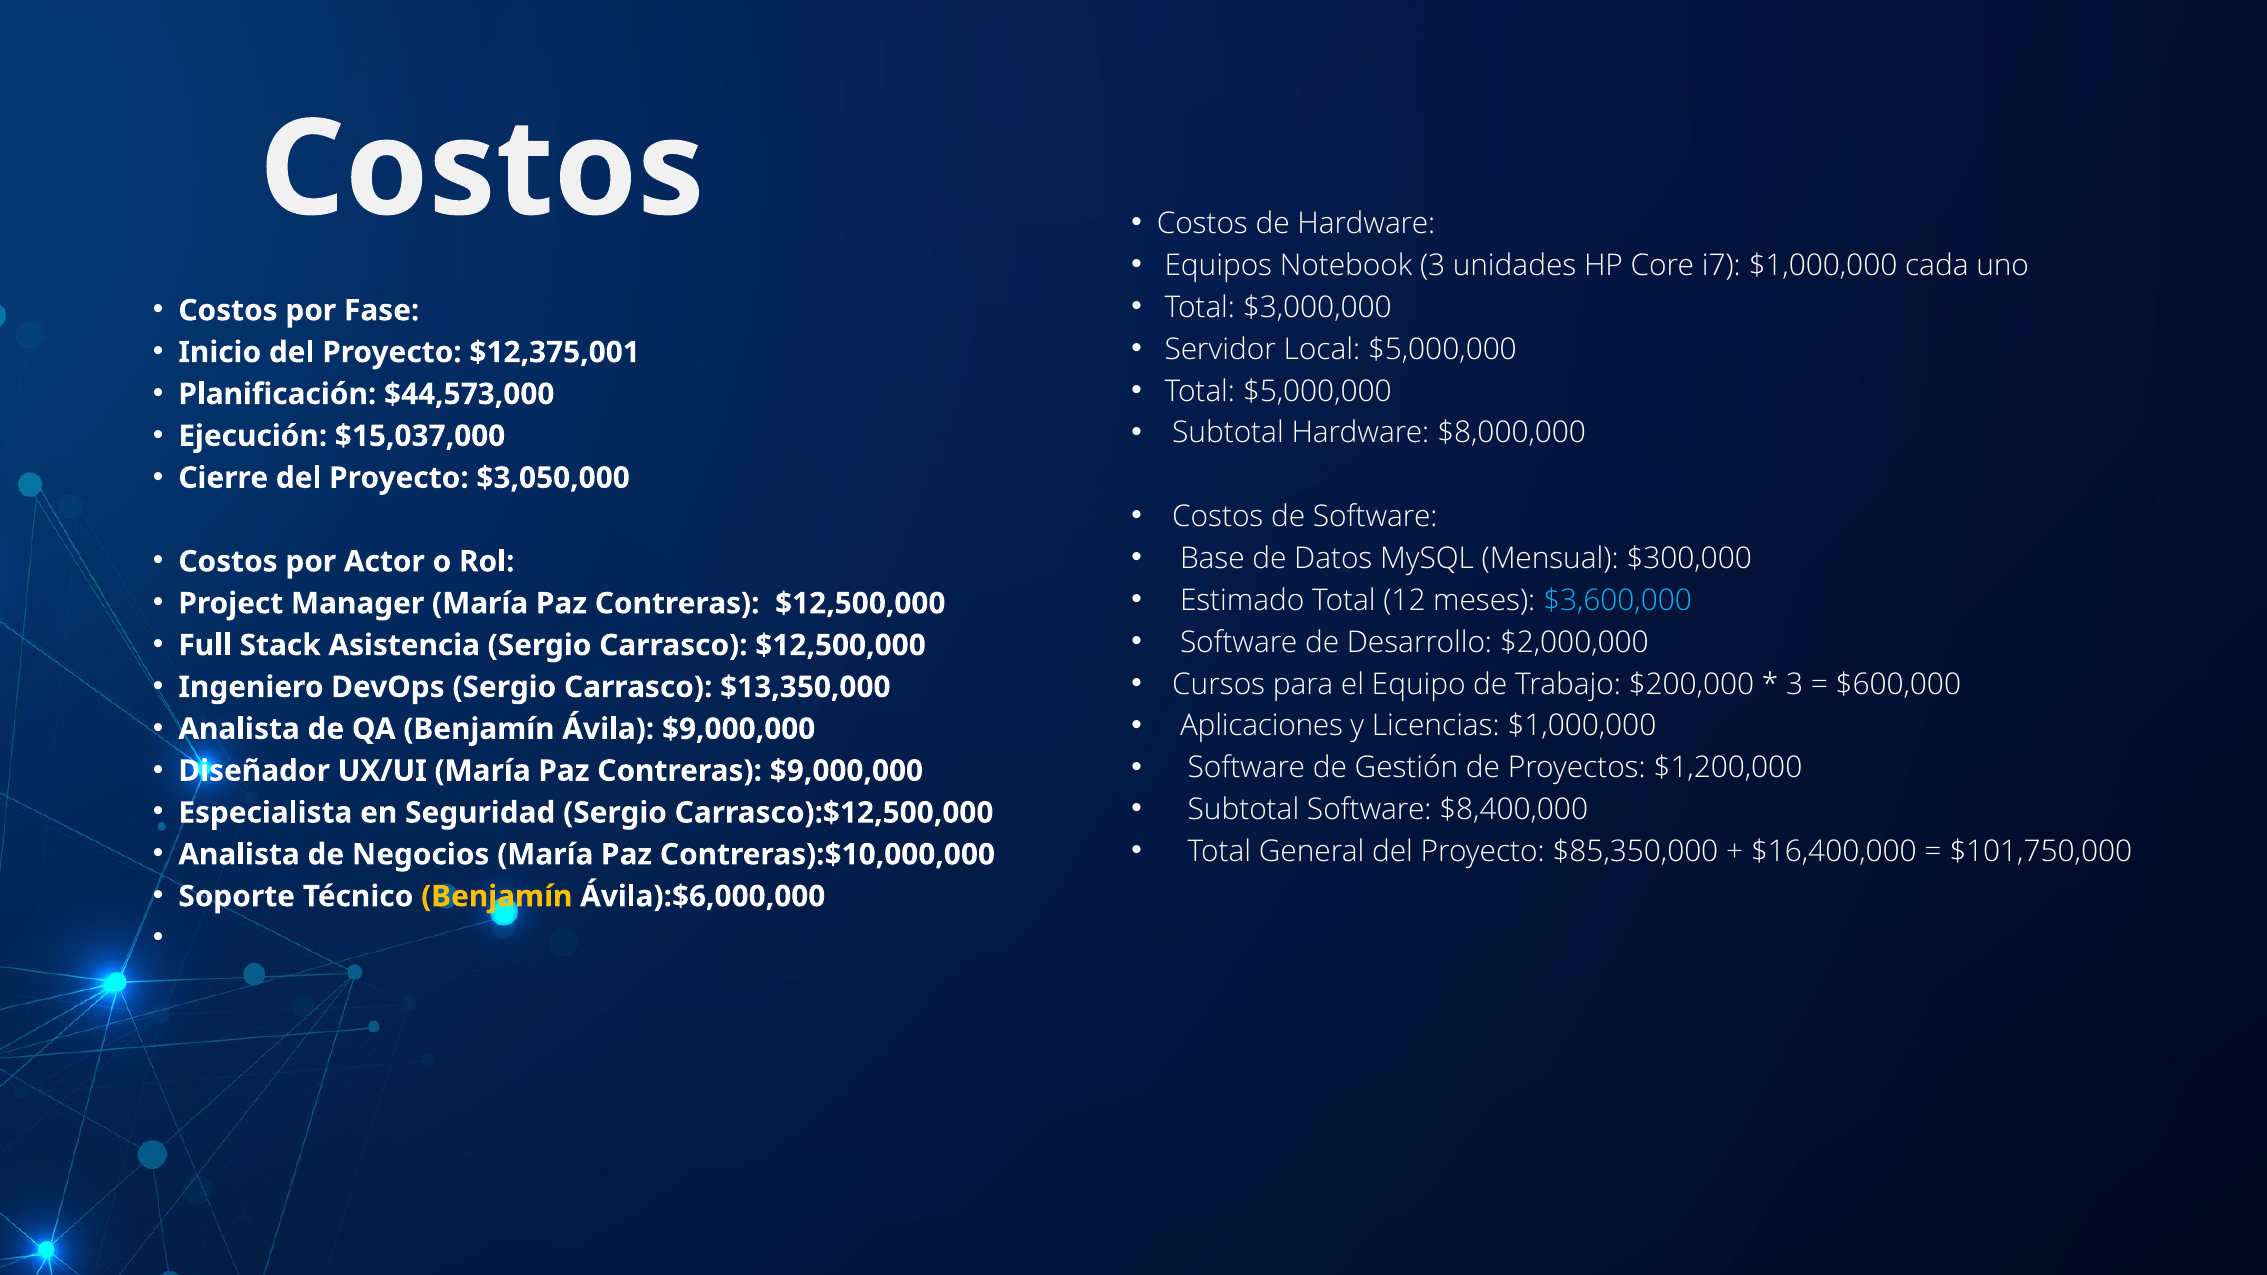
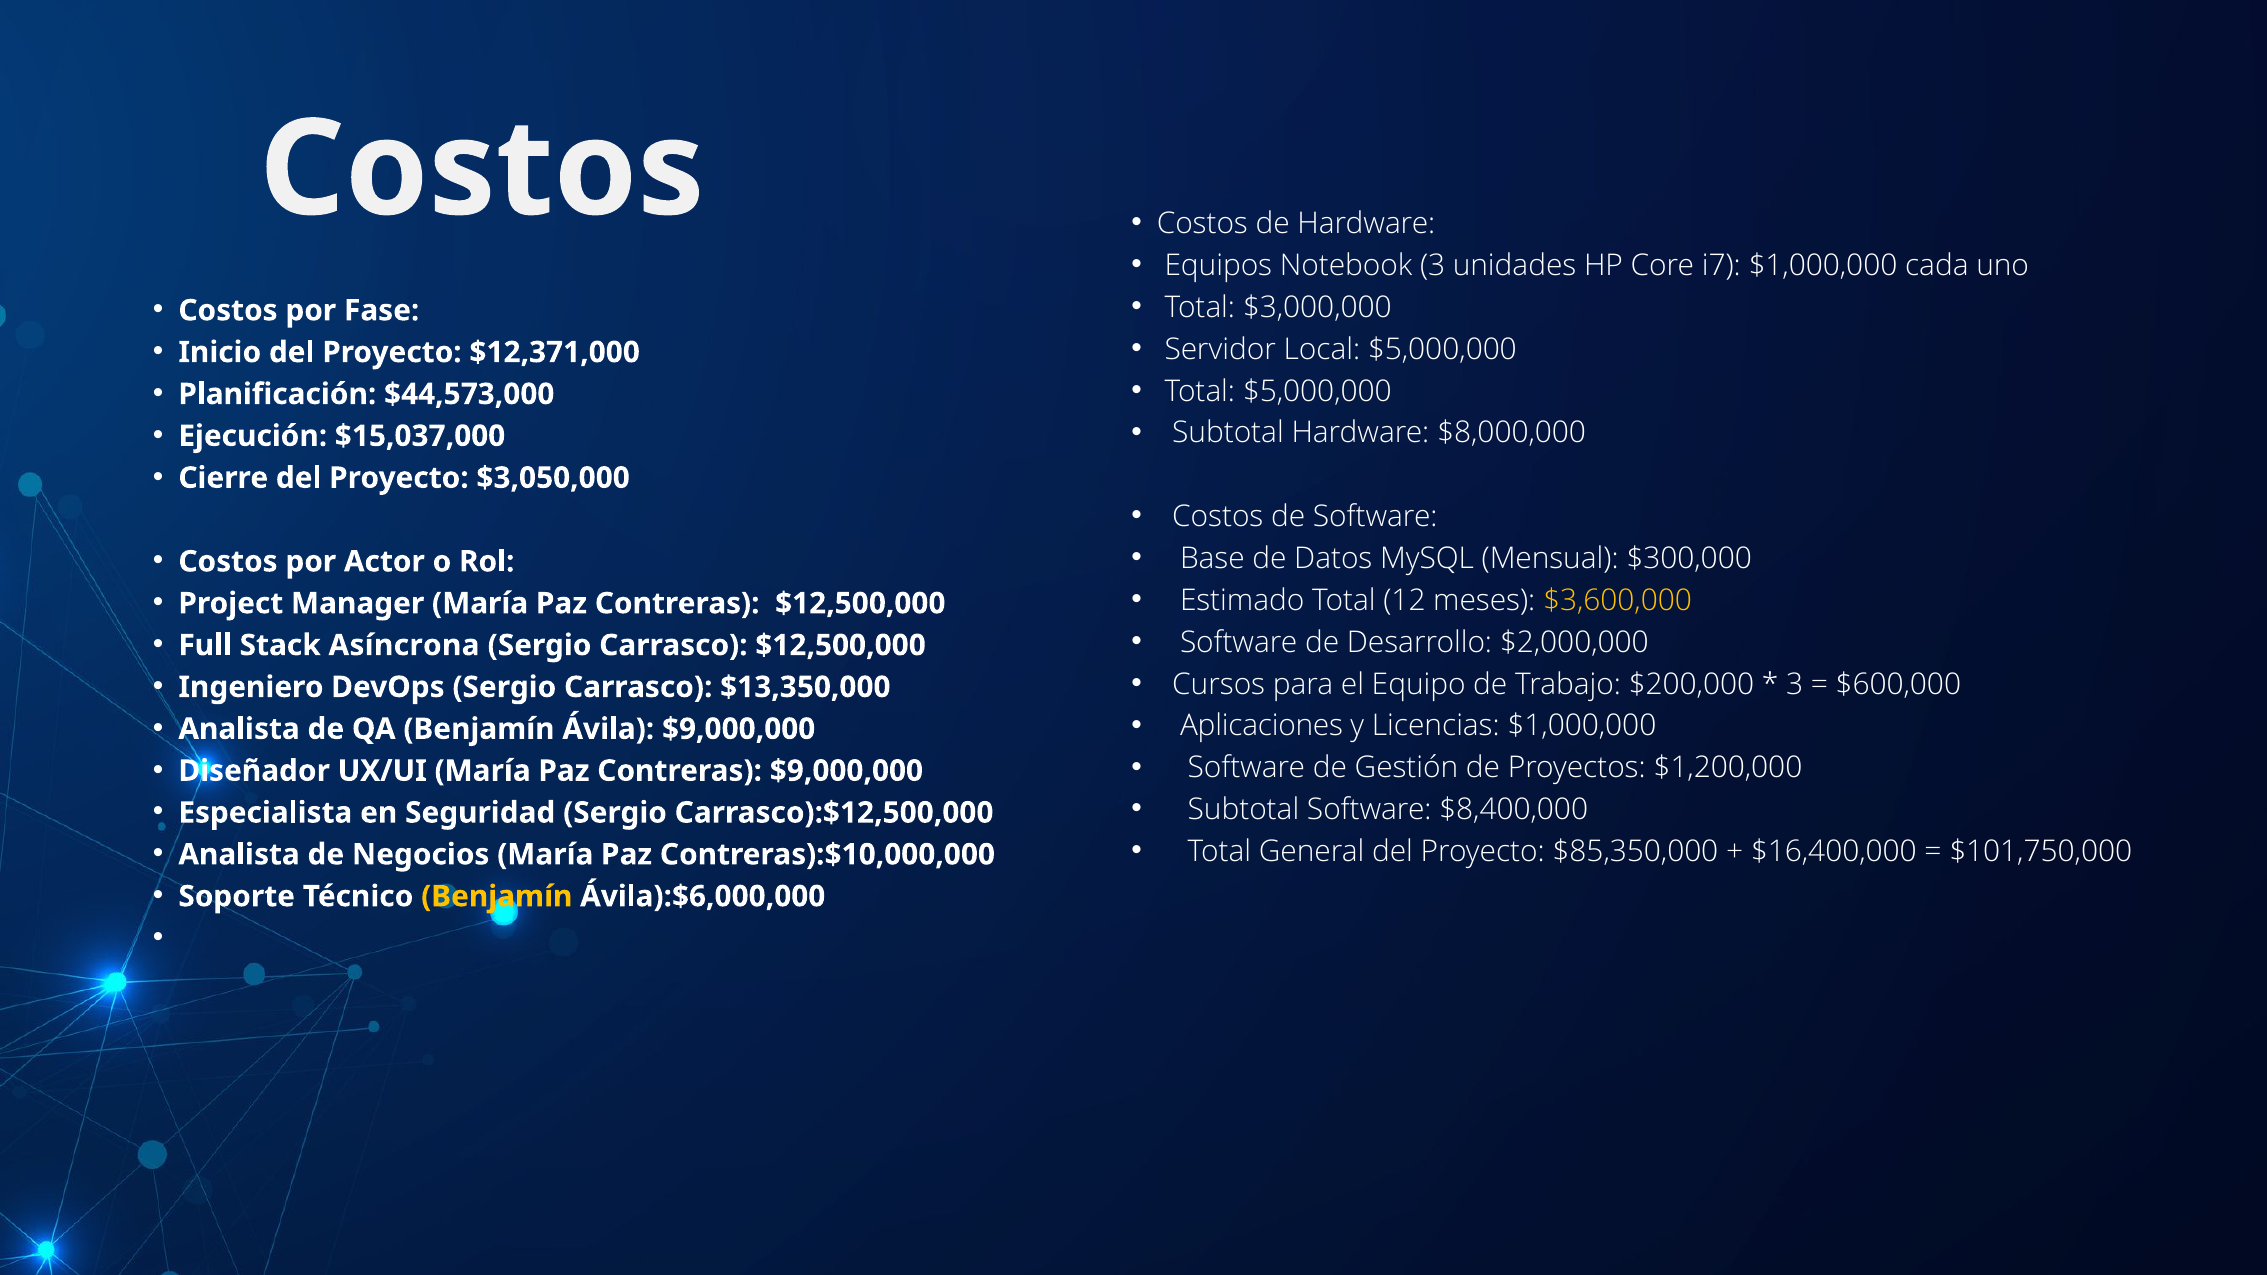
$12,375,001: $12,375,001 -> $12,371,000 (555, 352)
$3,600,000 colour: light blue -> yellow (1617, 601)
Asistencia: Asistencia -> Asíncrona (404, 645)
